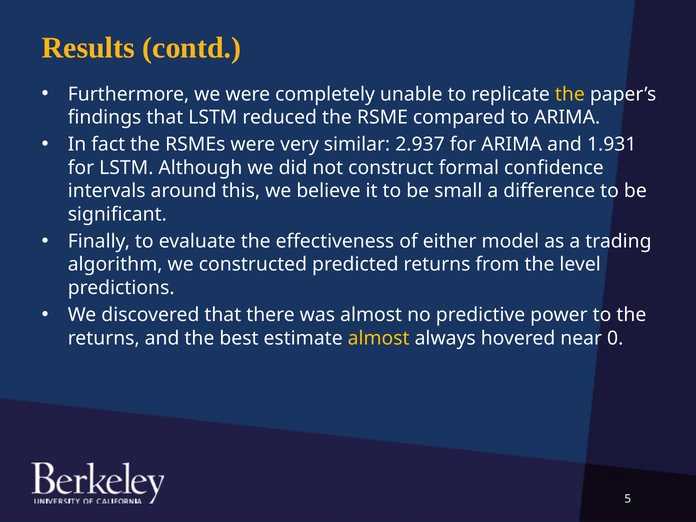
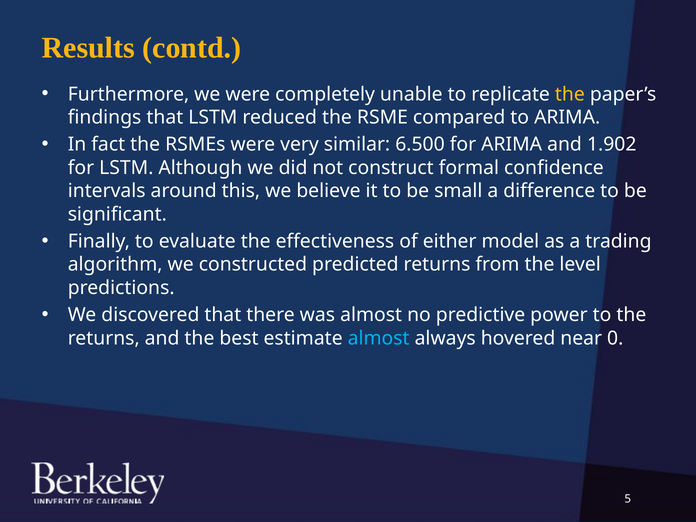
2.937: 2.937 -> 6.500 (420, 145)
1.931: 1.931 -> 1.902 (612, 145)
almost colour: yellow -> light blue (379, 338)
